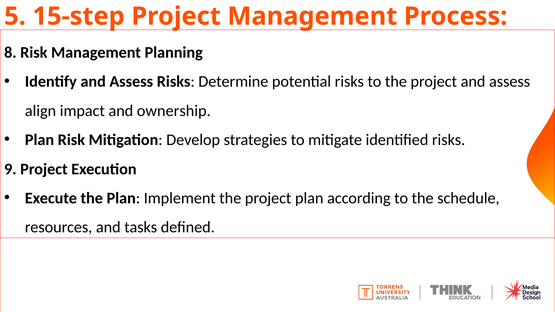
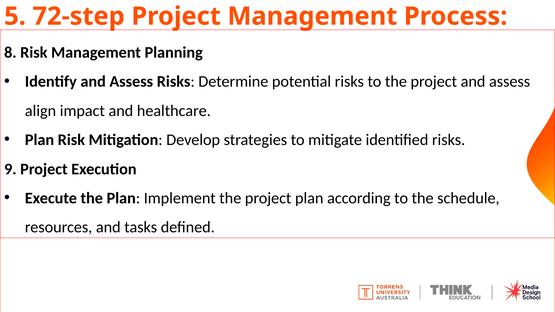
15-step: 15-step -> 72-step (79, 16)
ownership: ownership -> healthcare (174, 111)
